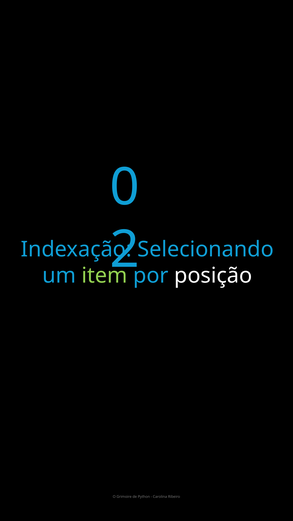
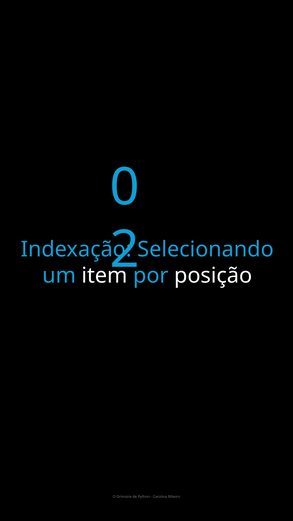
item colour: light green -> white (104, 275)
